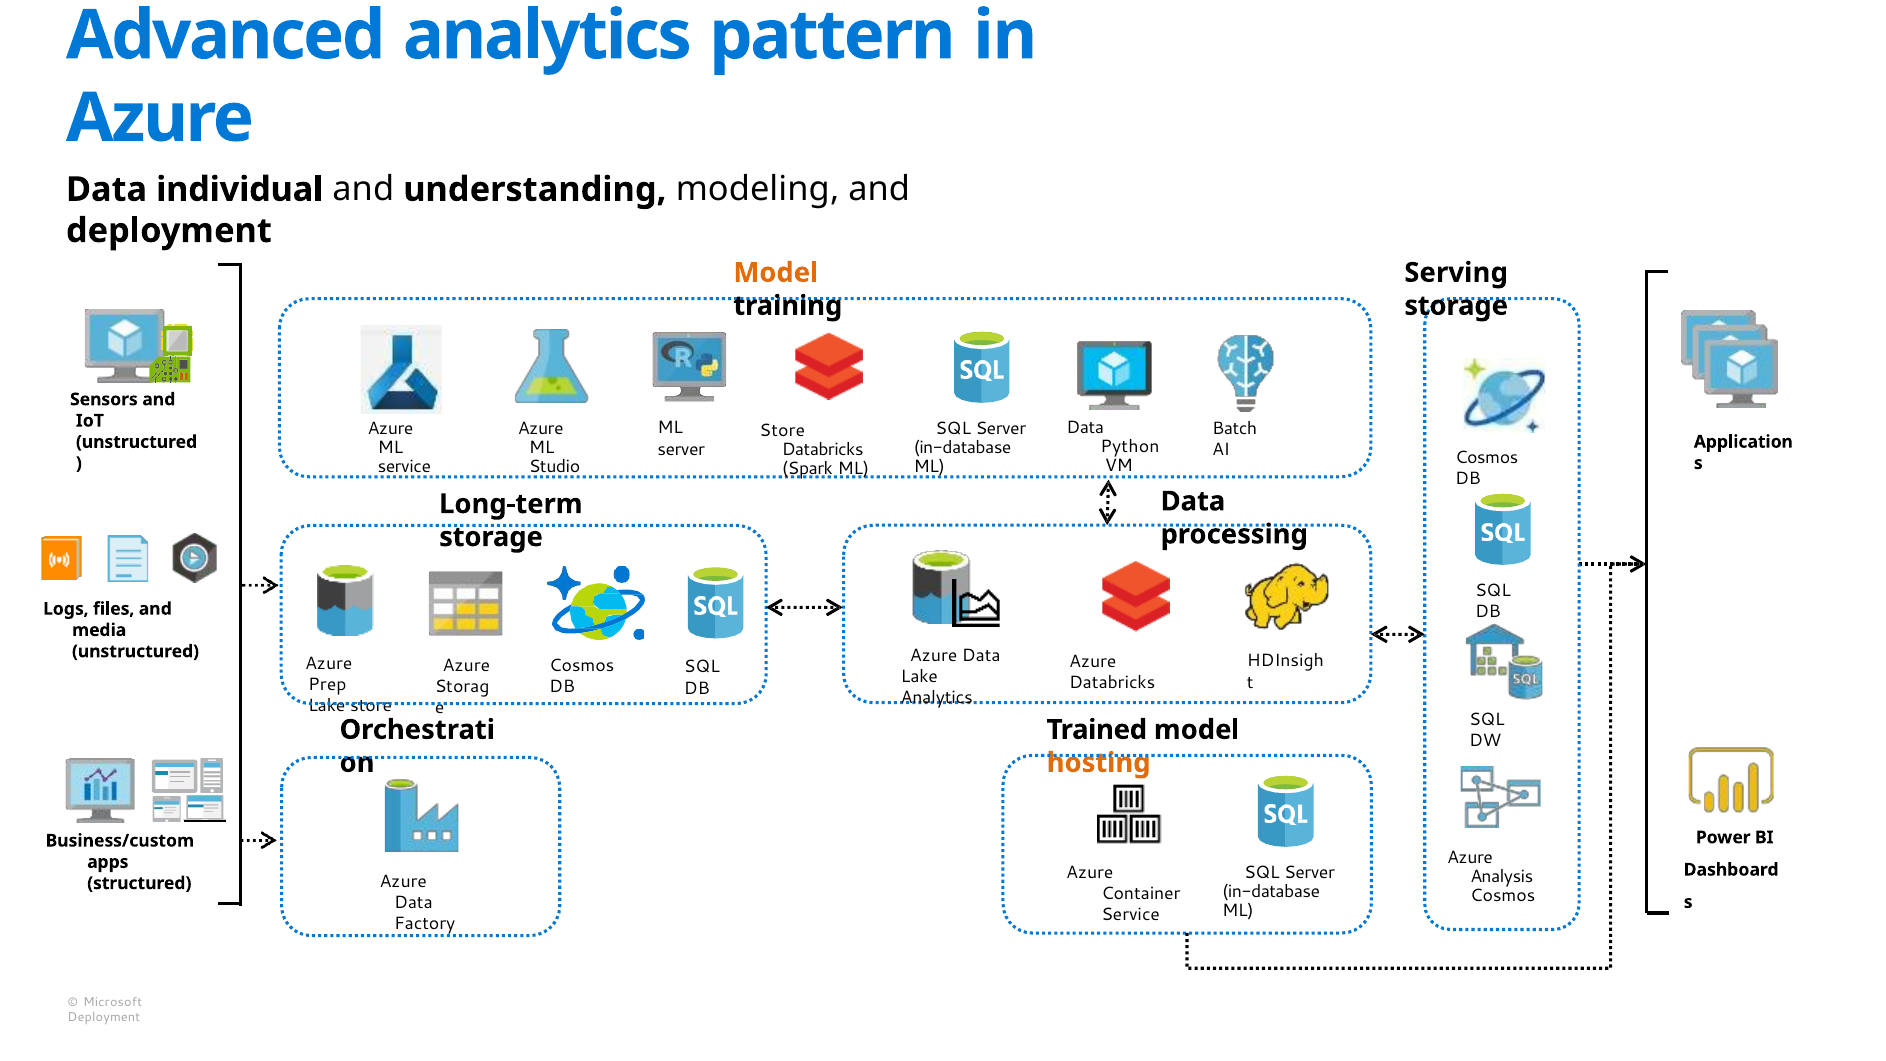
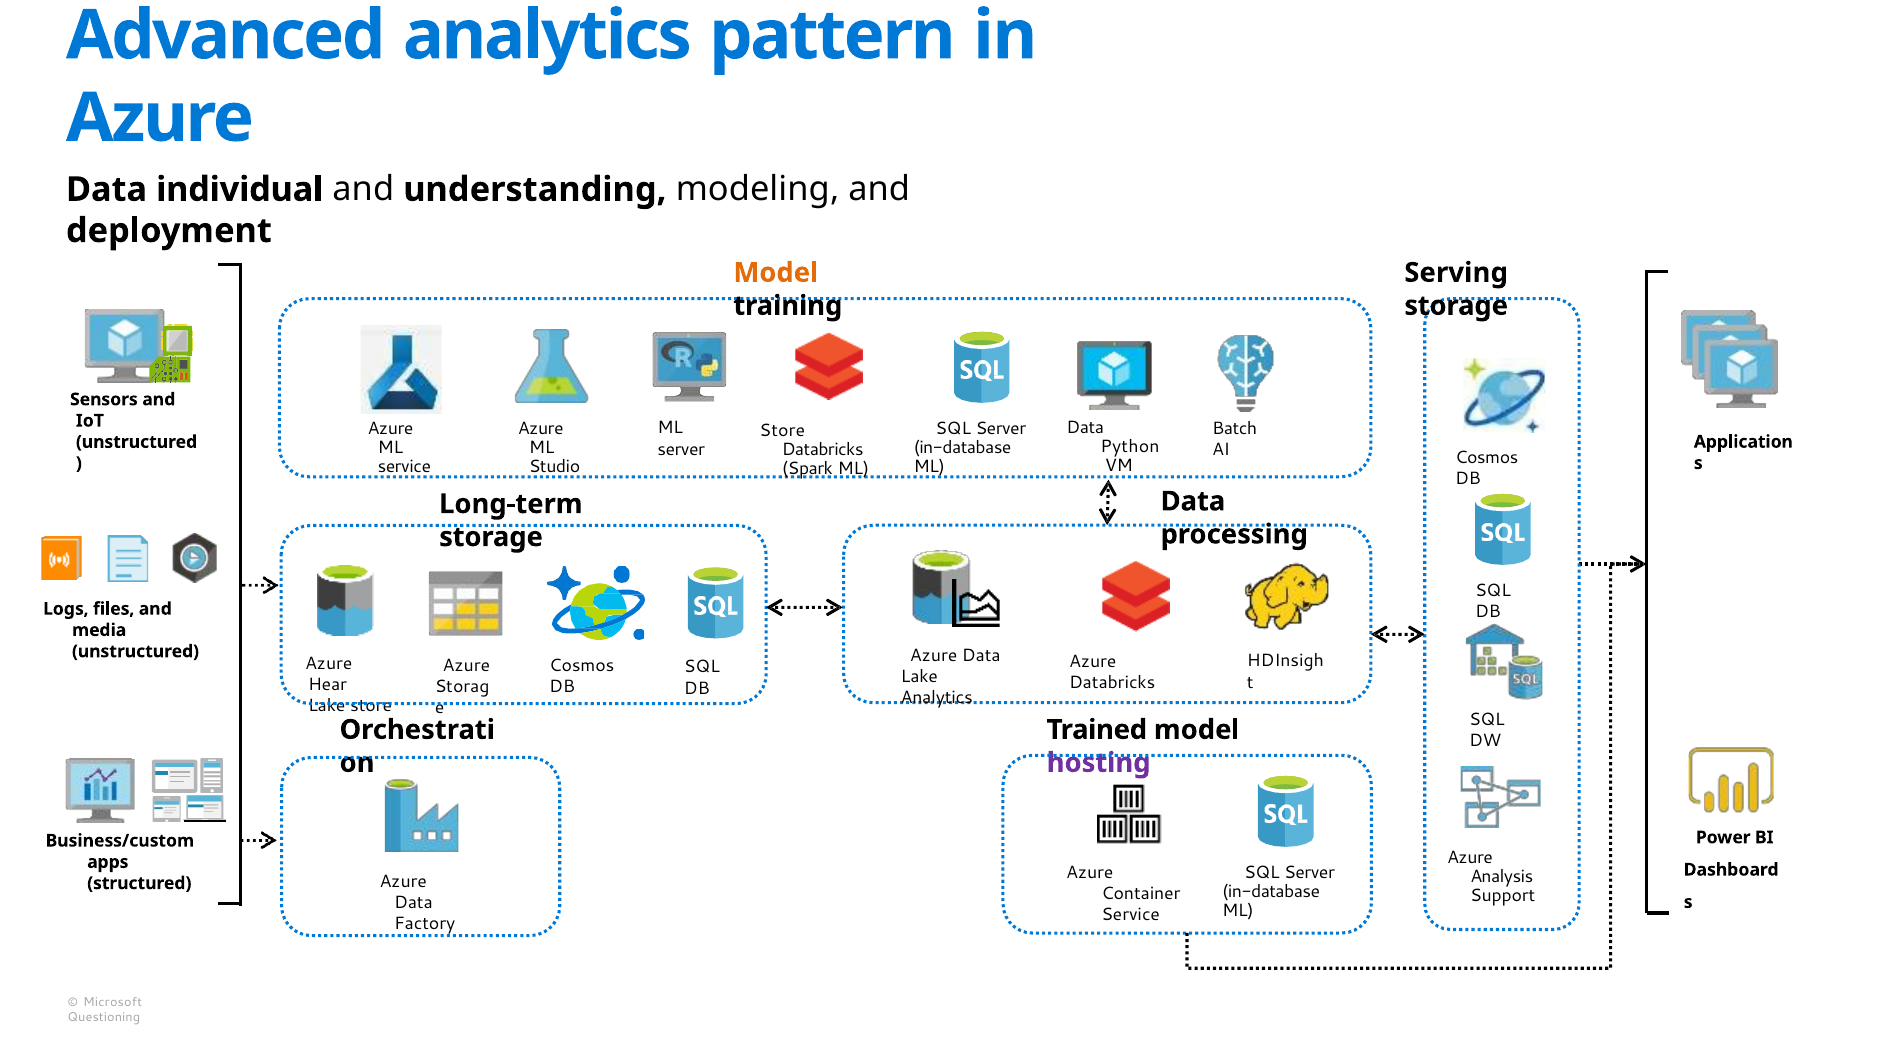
Prep: Prep -> Hear (328, 685)
hosting colour: orange -> purple (1099, 763)
Cosmos: Cosmos -> Support (1503, 895)
Deployment: Deployment -> Questioning (104, 1018)
